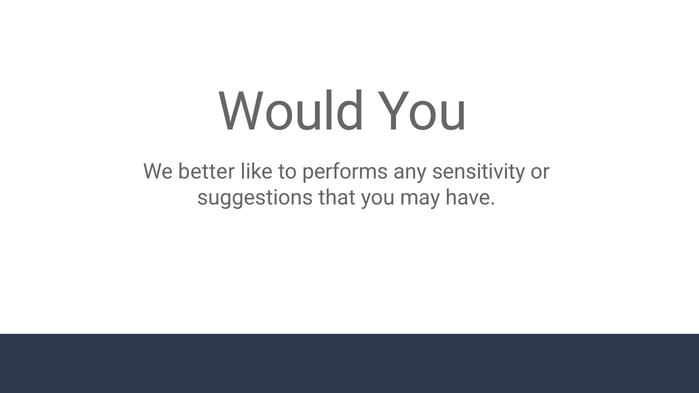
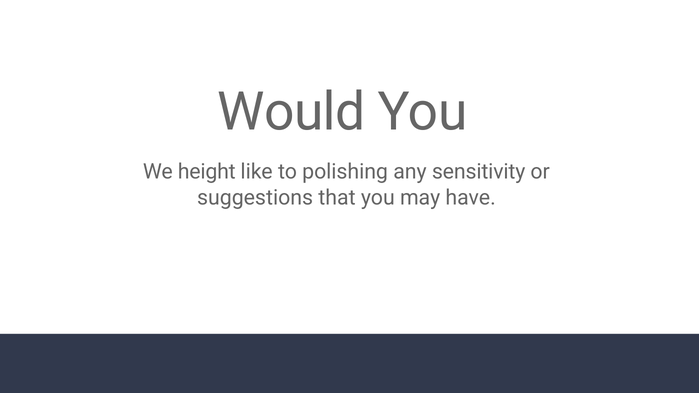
better: better -> height (207, 172)
performs: performs -> polishing (345, 172)
